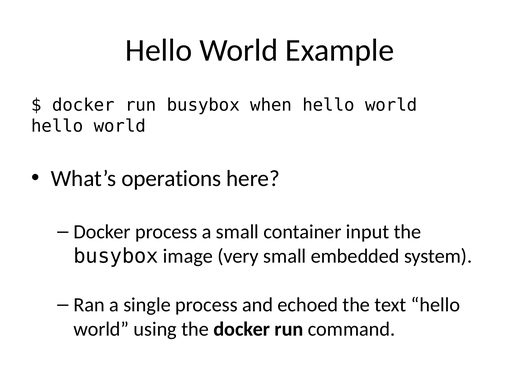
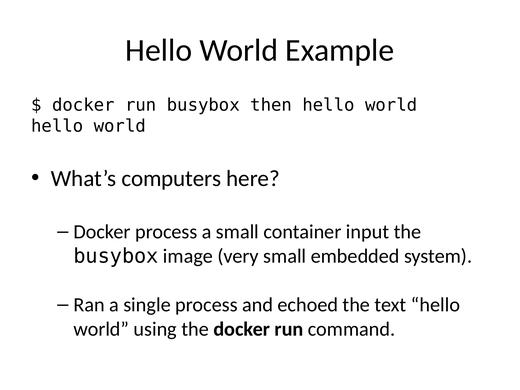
when: when -> then (271, 105)
operations: operations -> computers (171, 178)
